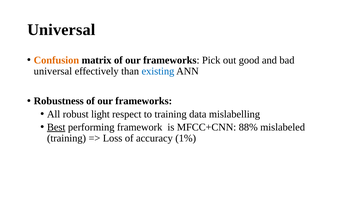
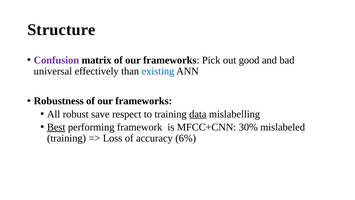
Universal: Universal -> Structure (61, 30)
Confusion colour: orange -> purple (56, 60)
light: light -> save (100, 114)
data underline: none -> present (198, 114)
88%: 88% -> 30% (248, 127)
1%: 1% -> 6% (186, 138)
